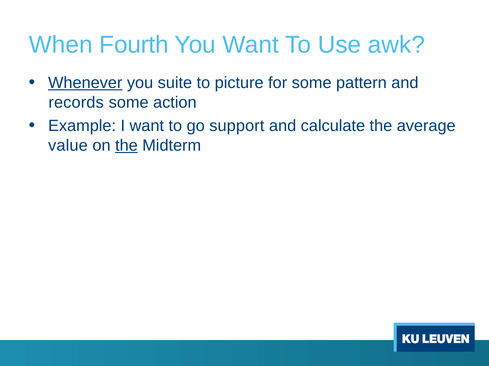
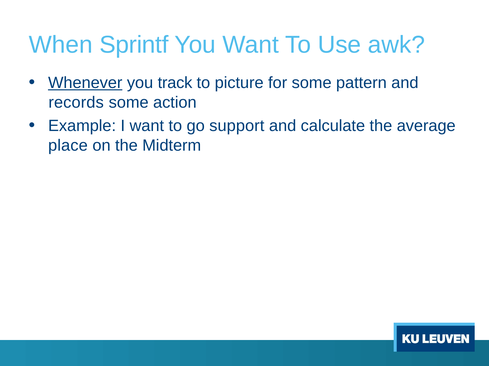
Fourth: Fourth -> Sprintf (134, 45)
suite: suite -> track (175, 83)
value: value -> place (68, 146)
the underline: present -> none (126, 146)
